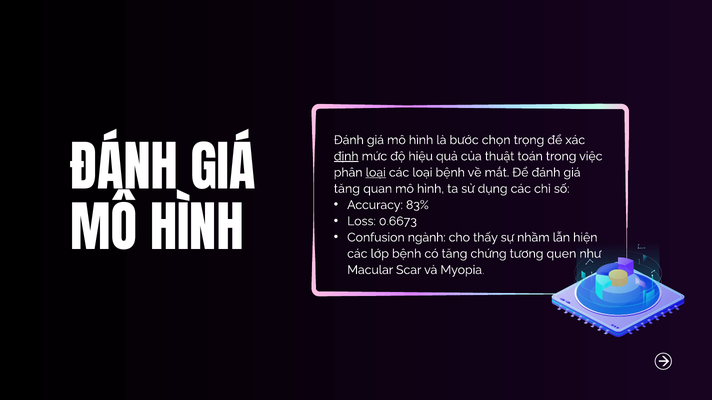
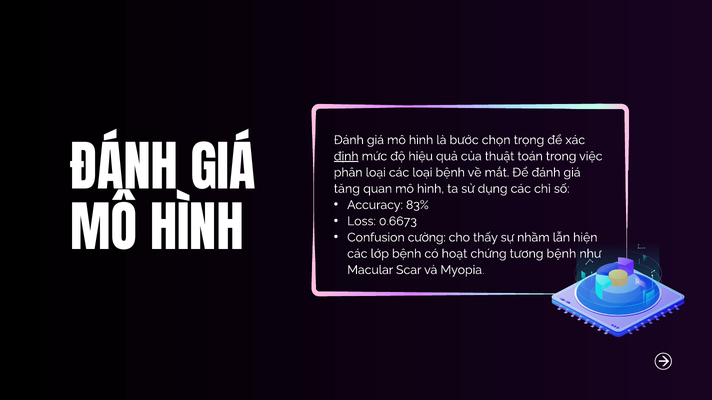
loại underline: present -> none (376, 173)
ngành: ngành -> cường (427, 238)
có tăng: tăng -> hoạt (454, 254)
tương quen: quen -> bệnh (561, 254)
